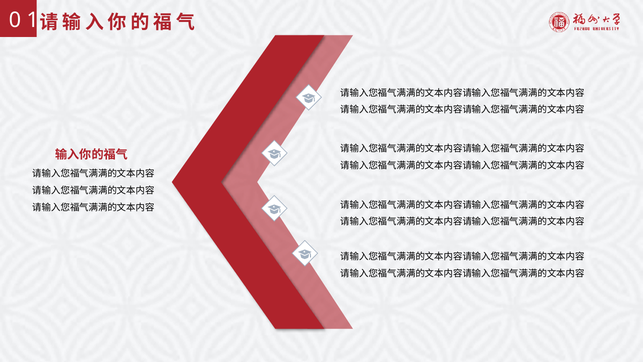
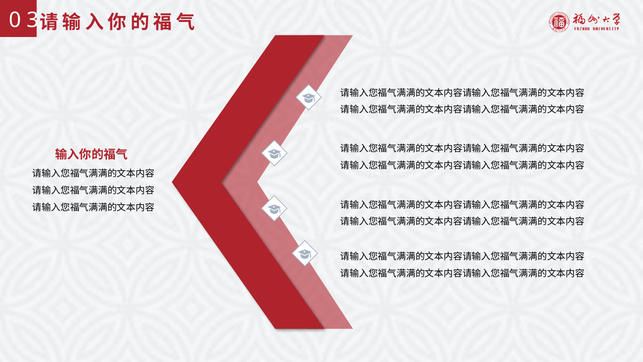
1: 1 -> 3 (33, 20)
